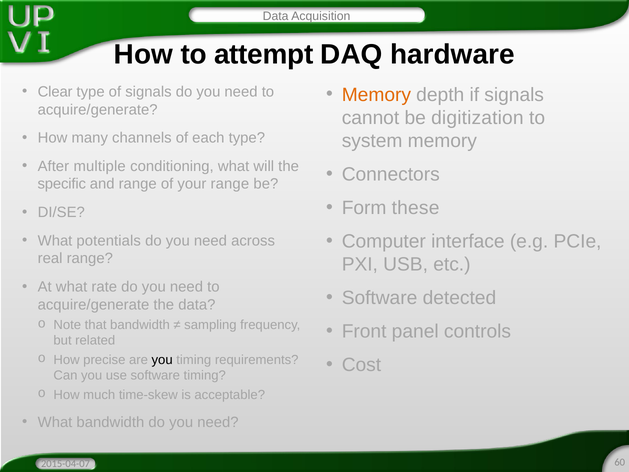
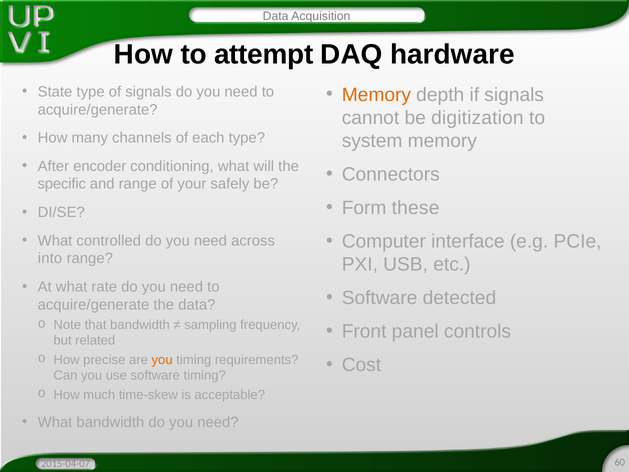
Clear: Clear -> State (55, 92)
multiple: multiple -> encoder (100, 166)
your range: range -> safely (230, 184)
potentials: potentials -> controlled (109, 241)
real: real -> into (50, 258)
you colour: black -> orange (162, 360)
